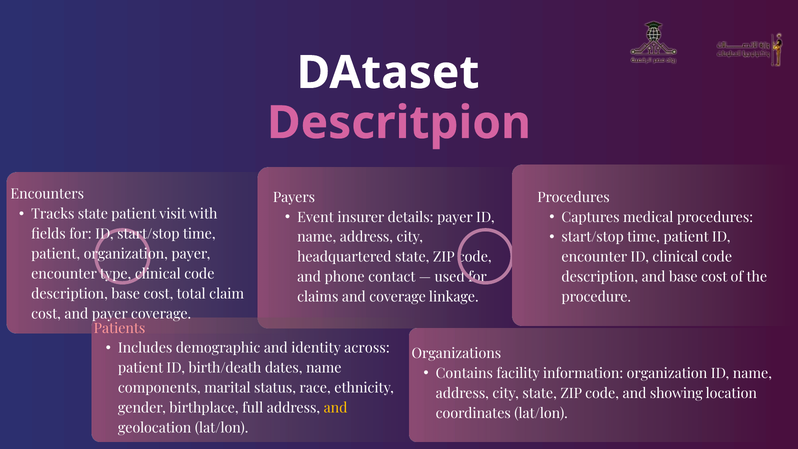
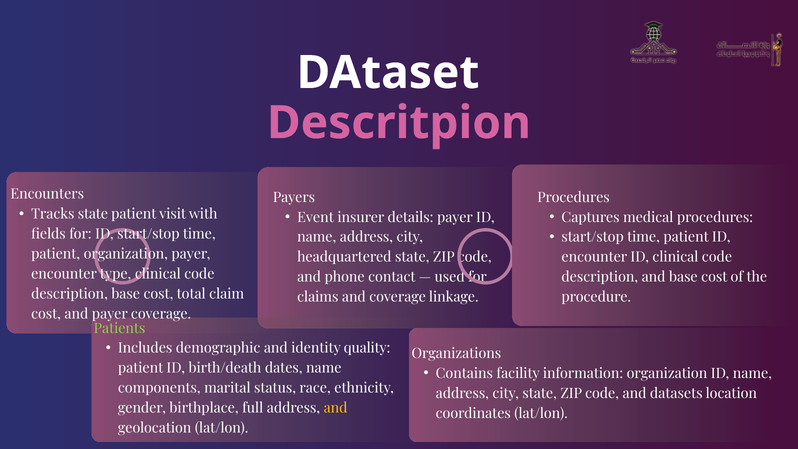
Patients colour: pink -> light green (120, 328)
across: across -> quality (367, 348)
showing: showing -> datasets (676, 393)
